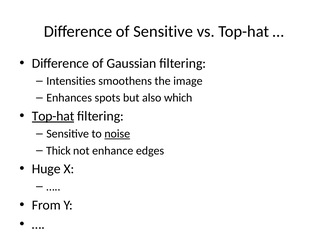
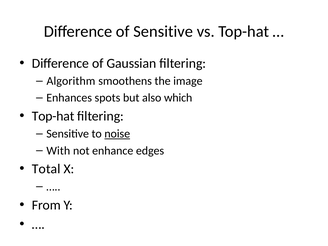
Intensities: Intensities -> Algorithm (71, 81)
Top-hat underline: present -> none (53, 116)
Thick: Thick -> With (58, 151)
Huge: Huge -> Total (46, 169)
